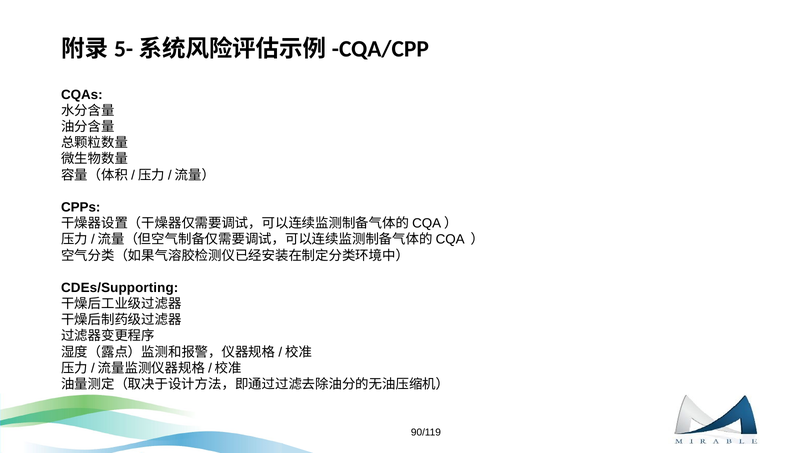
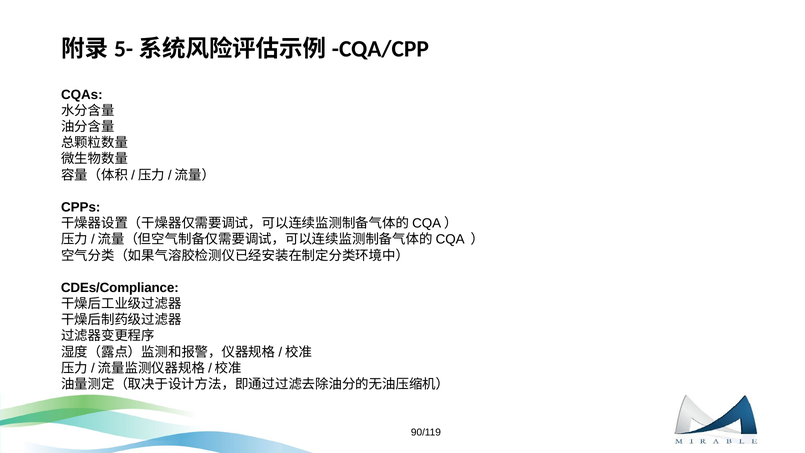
CDEs/Supporting: CDEs/Supporting -> CDEs/Compliance (120, 288)
